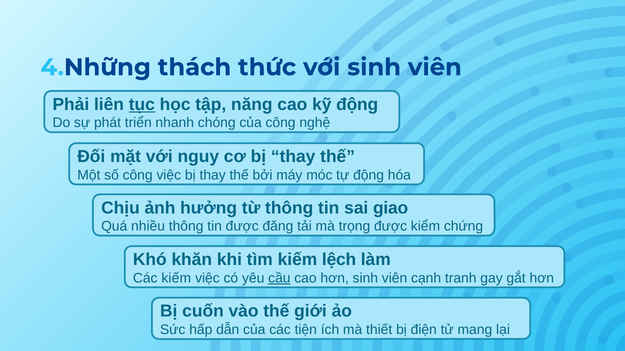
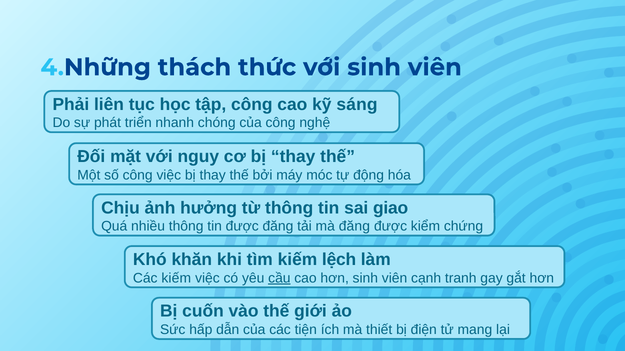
tục underline: present -> none (142, 105)
tập năng: năng -> công (252, 105)
kỹ động: động -> sáng (357, 105)
mà trọng: trọng -> đăng (354, 227)
